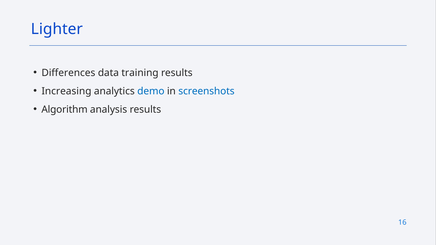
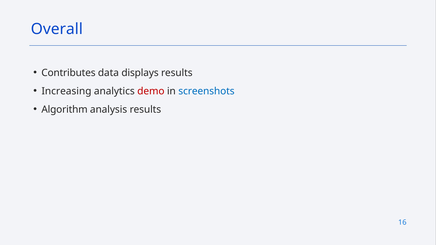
Lighter: Lighter -> Overall (57, 29)
Differences: Differences -> Contributes (68, 73)
training: training -> displays (140, 73)
demo colour: blue -> red (151, 91)
